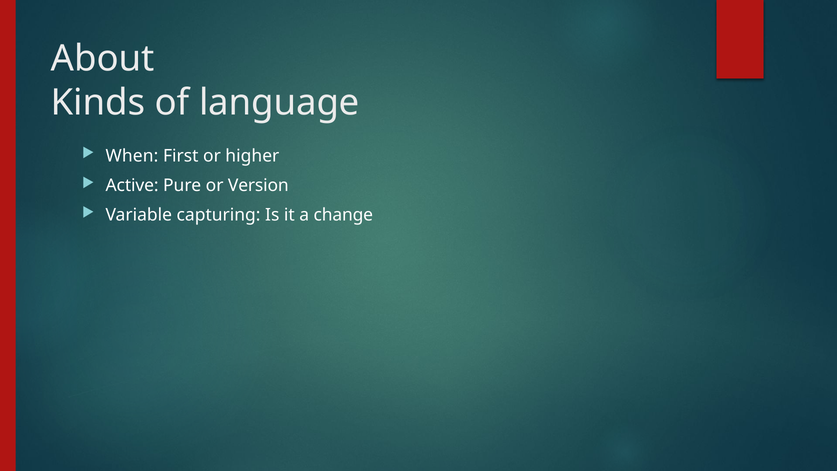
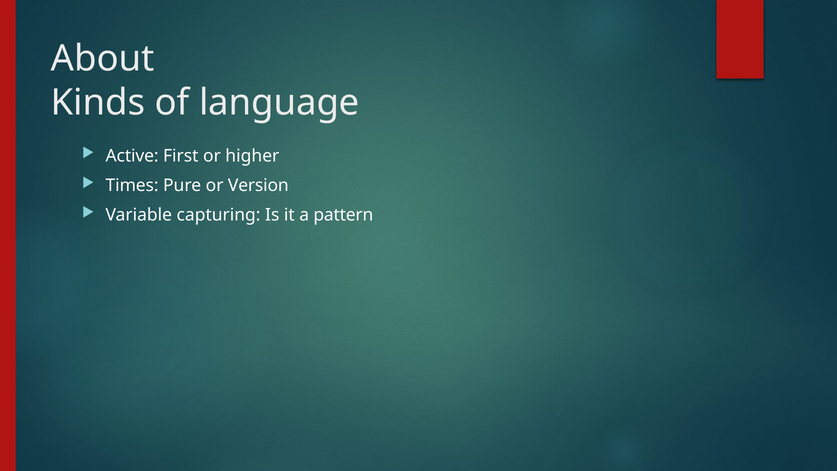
When: When -> Active (132, 156)
Active: Active -> Times (132, 185)
change: change -> pattern (343, 215)
